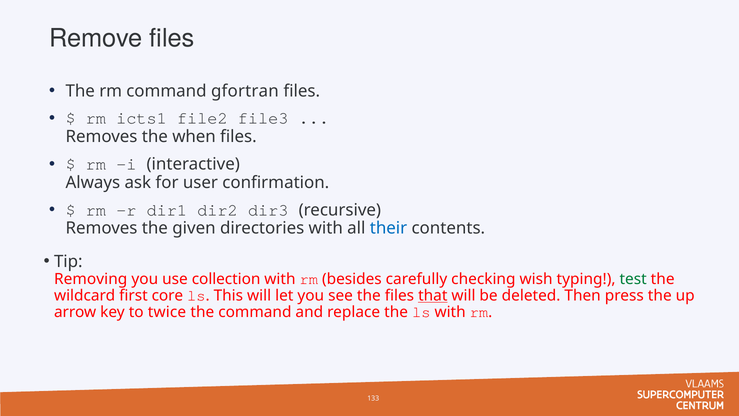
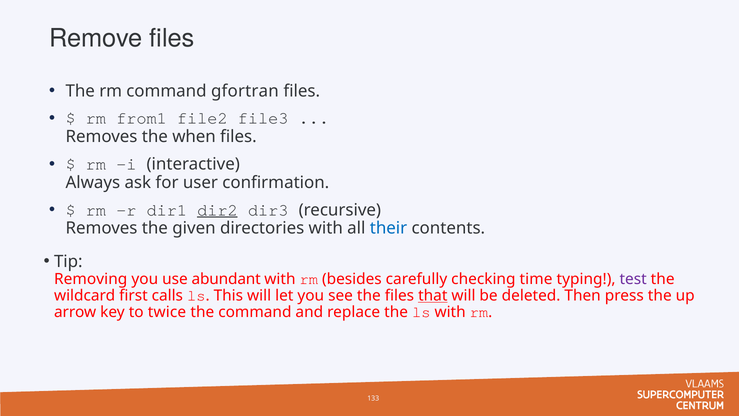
icts1: icts1 -> from1 (142, 118)
dir2 underline: none -> present (217, 210)
collection: collection -> abundant (226, 279)
wish: wish -> time (536, 279)
test colour: green -> purple (633, 279)
core: core -> calls (167, 295)
